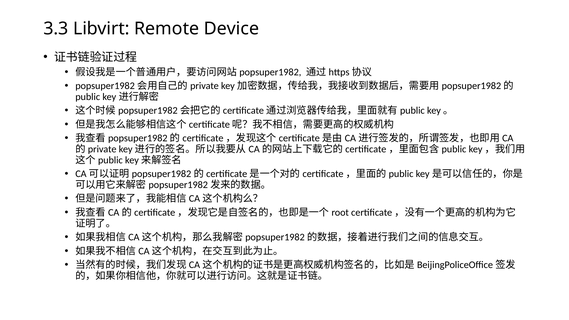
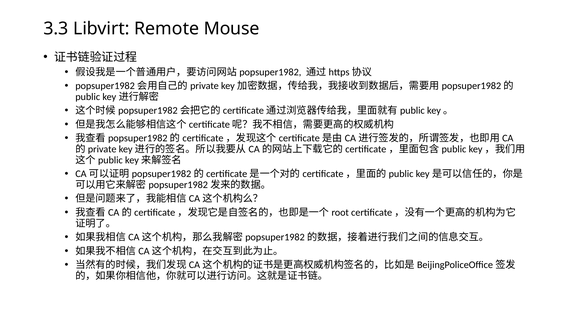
Device: Device -> Mouse (232, 29)
